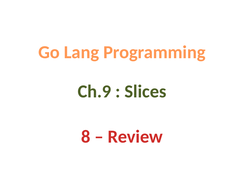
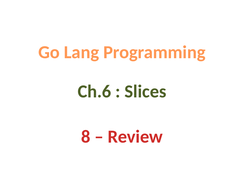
Ch.9: Ch.9 -> Ch.6 (94, 91)
